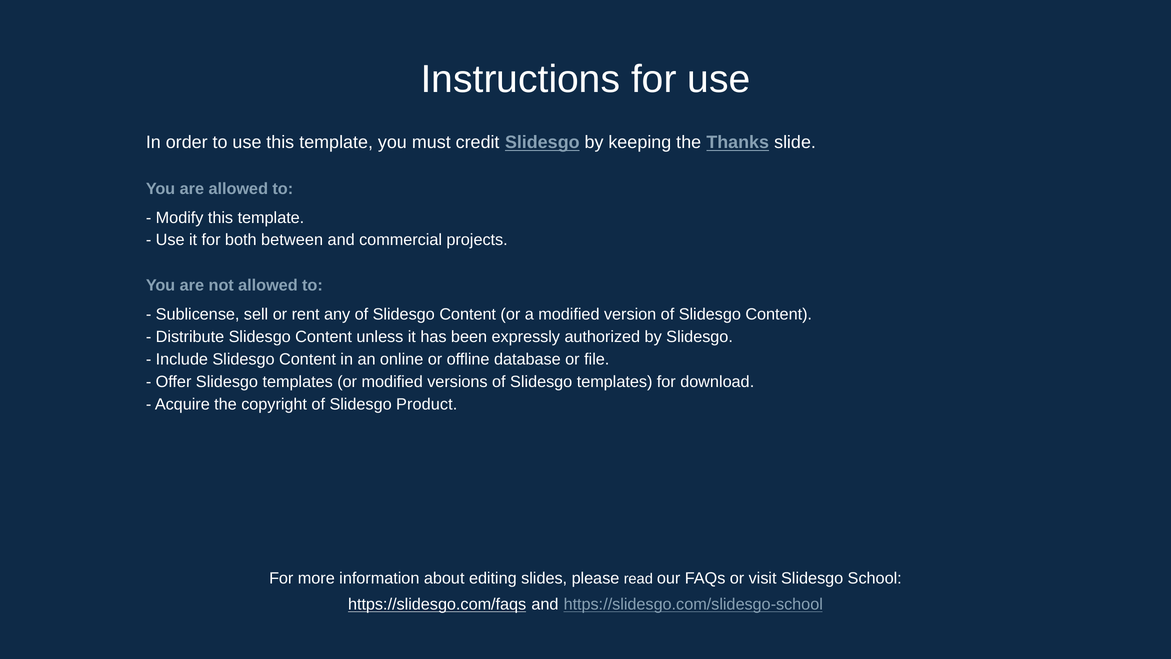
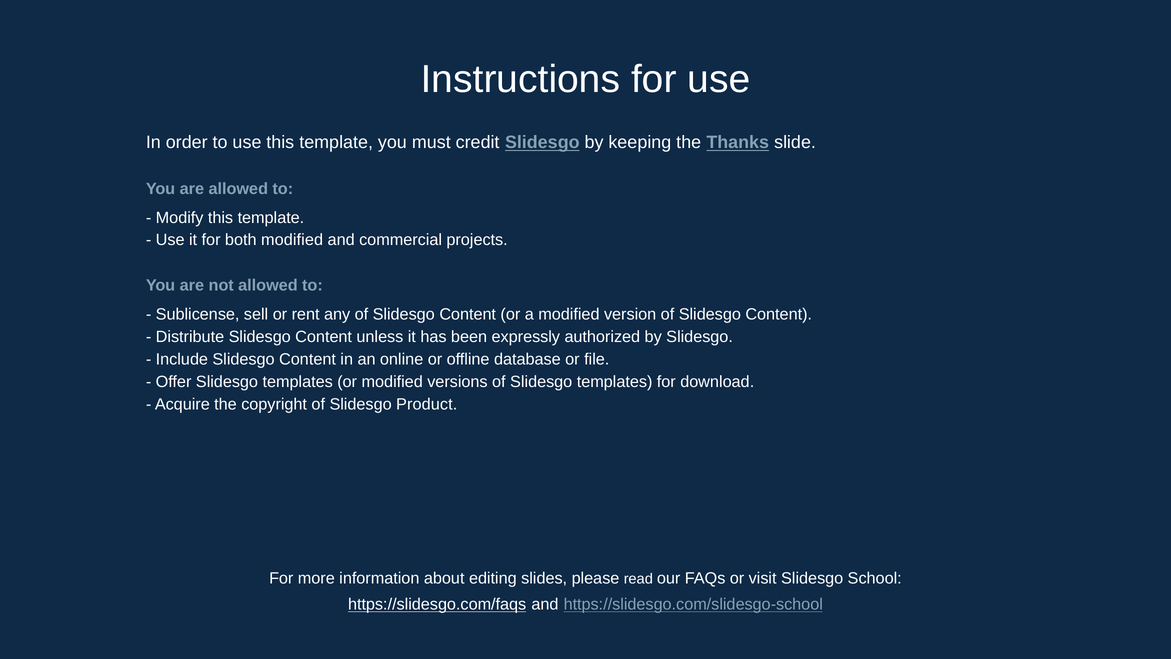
both between: between -> modified (292, 240)
